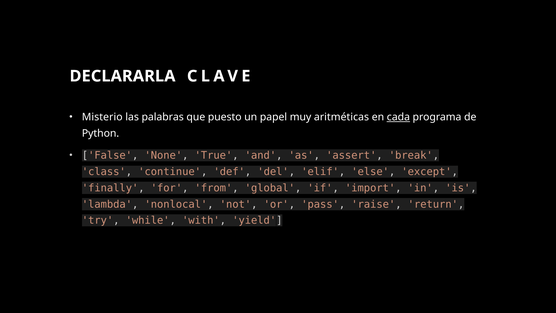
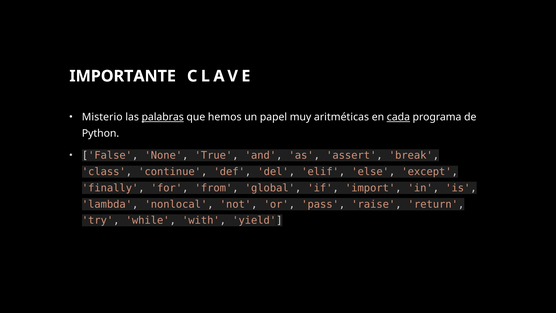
DECLARARLA: DECLARARLA -> IMPORTANTE (123, 76)
palabras underline: none -> present (163, 117)
puesto: puesto -> hemos (225, 117)
